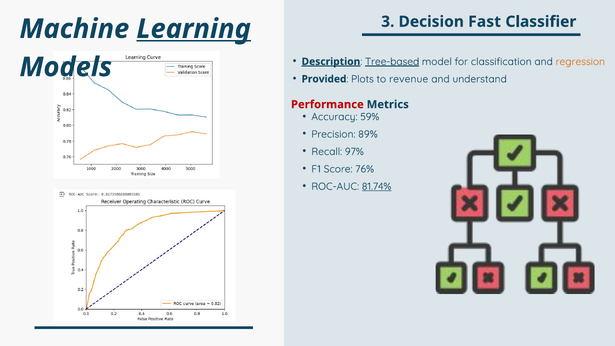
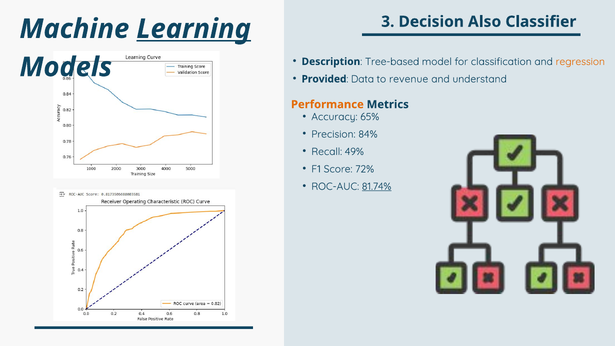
Fast: Fast -> Also (485, 22)
Description underline: present -> none (331, 62)
Tree-based underline: present -> none (392, 62)
Plots: Plots -> Data (362, 79)
Performance colour: red -> orange (327, 104)
59%: 59% -> 65% (370, 117)
89%: 89% -> 84% (368, 134)
97%: 97% -> 49% (354, 152)
76%: 76% -> 72% (365, 169)
